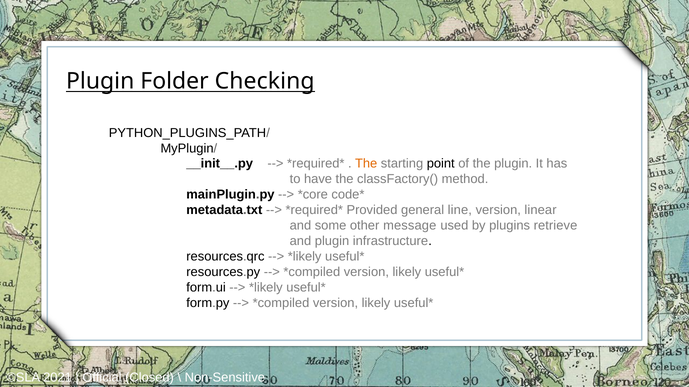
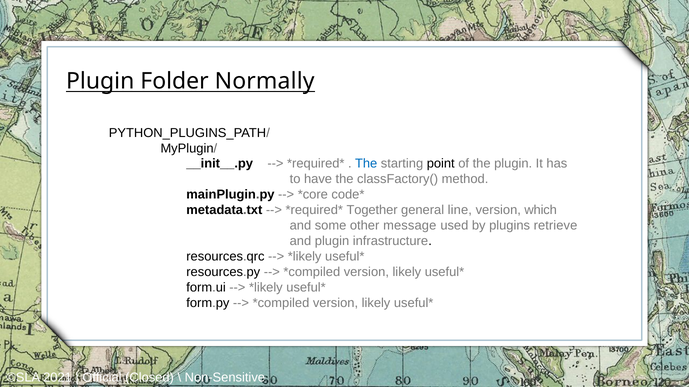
Checking: Checking -> Normally (265, 81)
The colour: orange -> blue (366, 164)
Provided: Provided -> Together (372, 210)
linear: linear -> which (541, 210)
